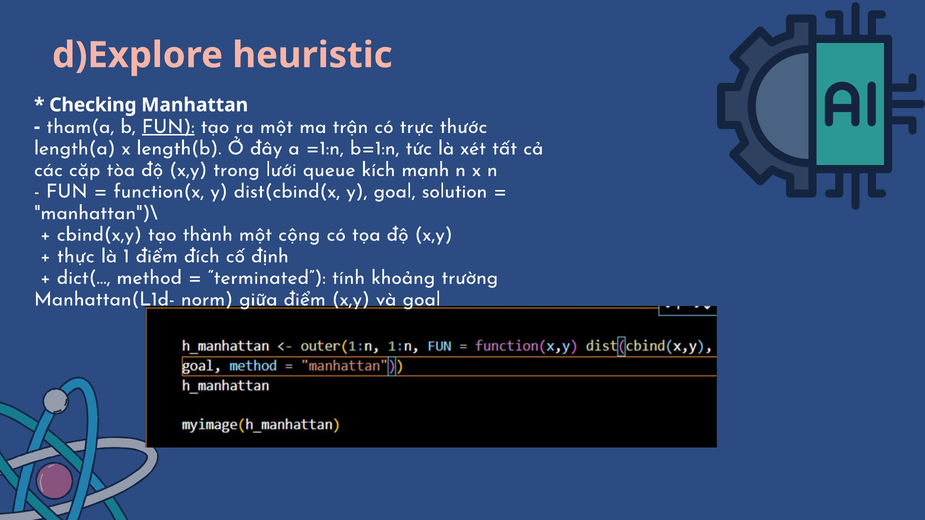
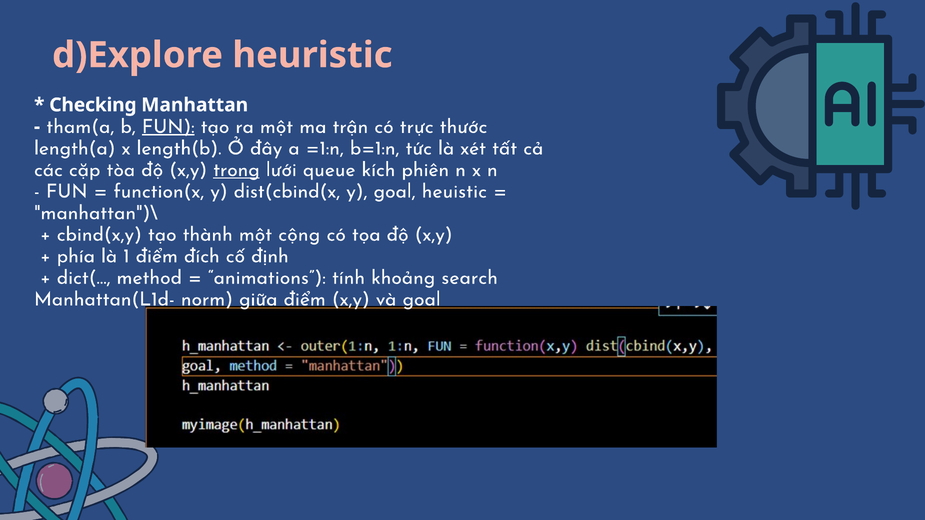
trong underline: none -> present (236, 170)
mạnh: mạnh -> phiên (425, 170)
solution: solution -> heuistic (454, 191)
thực: thực -> phía (76, 256)
terminated: terminated -> animations (267, 278)
trường: trường -> search (470, 278)
